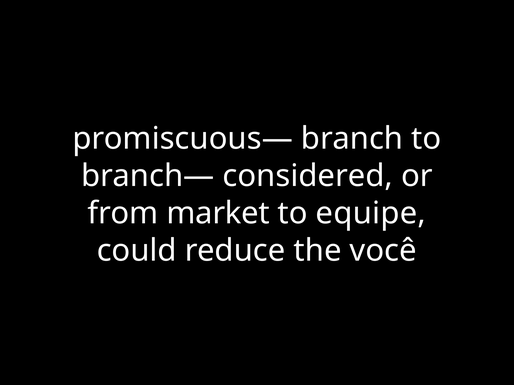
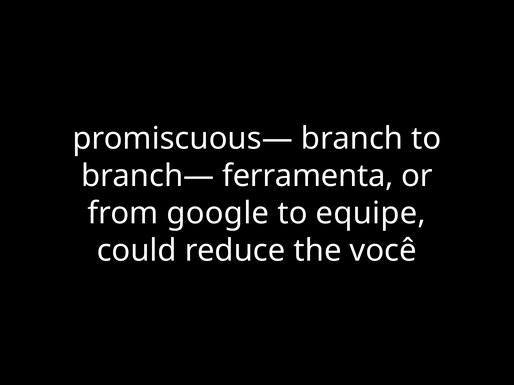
considered: considered -> ferramenta (308, 176)
market: market -> google (218, 214)
